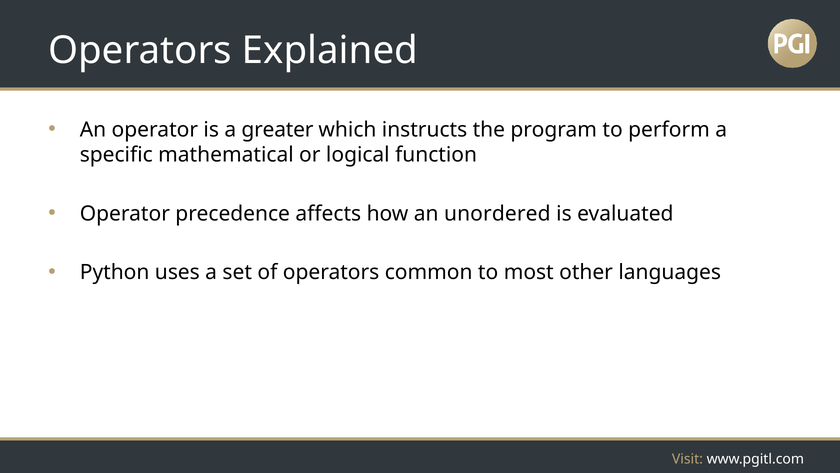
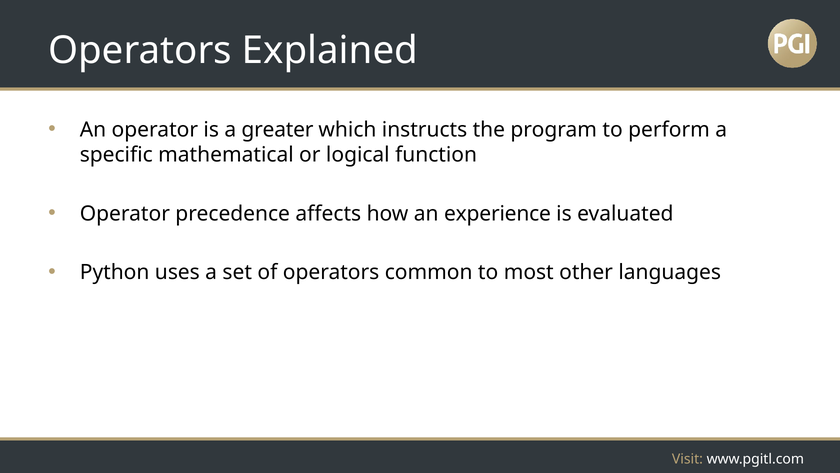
unordered: unordered -> experience (497, 213)
